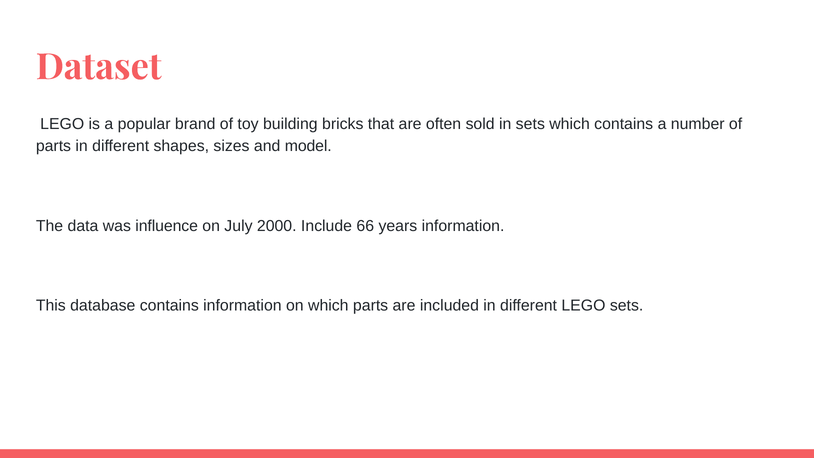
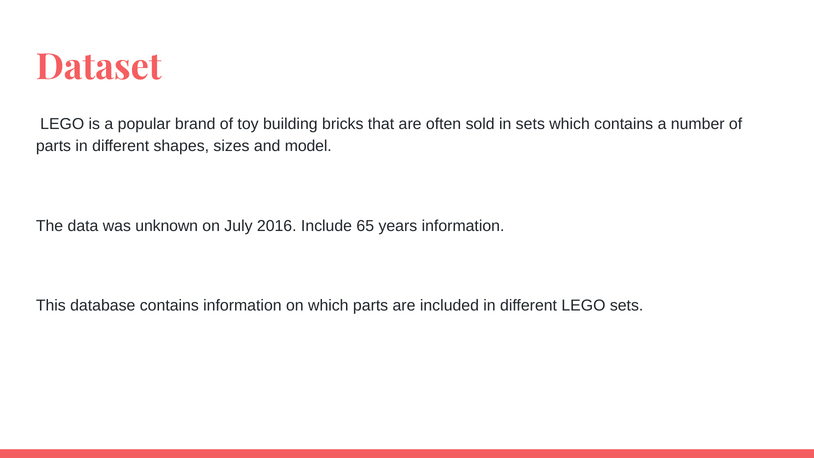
influence: influence -> unknown (167, 226)
2000: 2000 -> 2016 (277, 226)
66: 66 -> 65 (365, 226)
